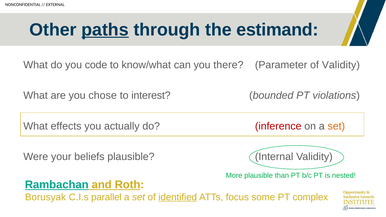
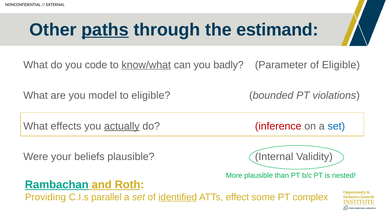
know/what underline: none -> present (146, 65)
there: there -> badly (229, 65)
of Validity: Validity -> Eligible (341, 65)
chose: chose -> model (103, 96)
to interest: interest -> eligible (151, 96)
actually underline: none -> present (122, 126)
set colour: orange -> blue (336, 126)
Borusyak: Borusyak -> Providing (45, 197)
focus: focus -> effect (237, 197)
